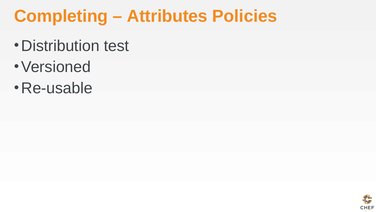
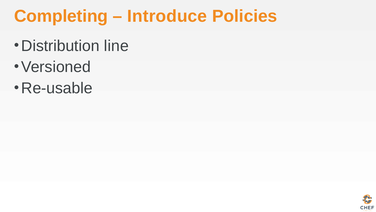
Attributes: Attributes -> Introduce (167, 16)
test: test -> line (116, 46)
